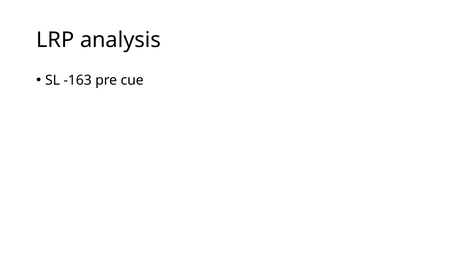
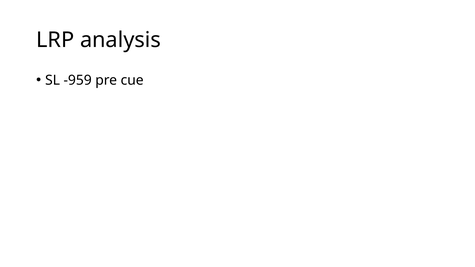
-163: -163 -> -959 (78, 80)
